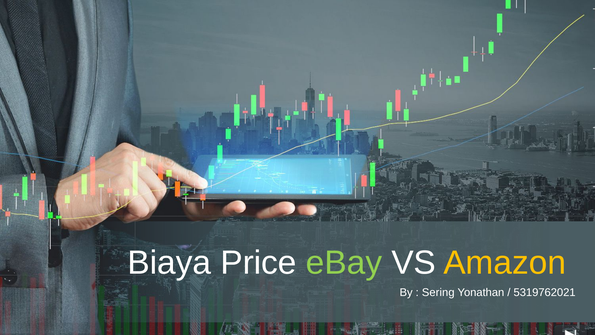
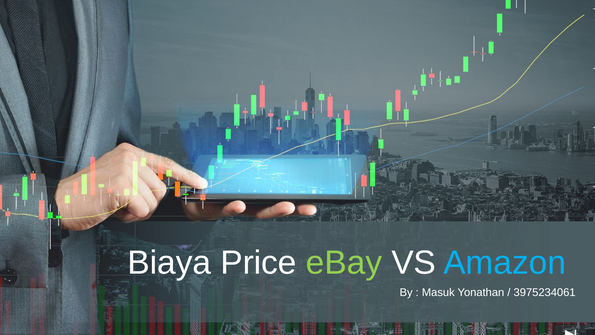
Amazon colour: yellow -> light blue (505, 262)
Sering: Sering -> Masuk (438, 292)
5319762021: 5319762021 -> 3975234061 (545, 292)
